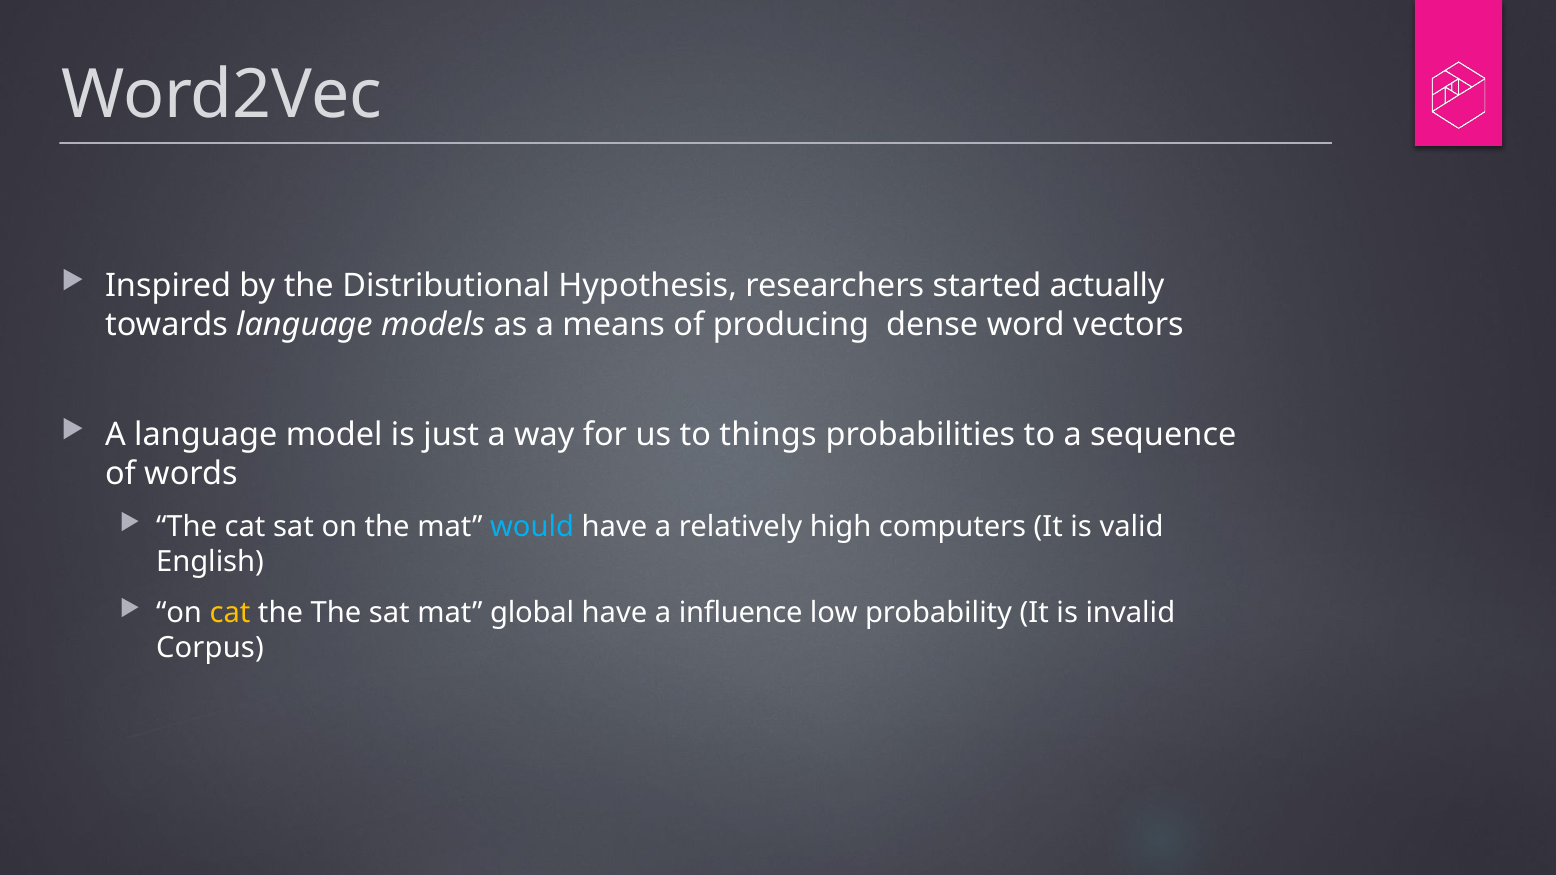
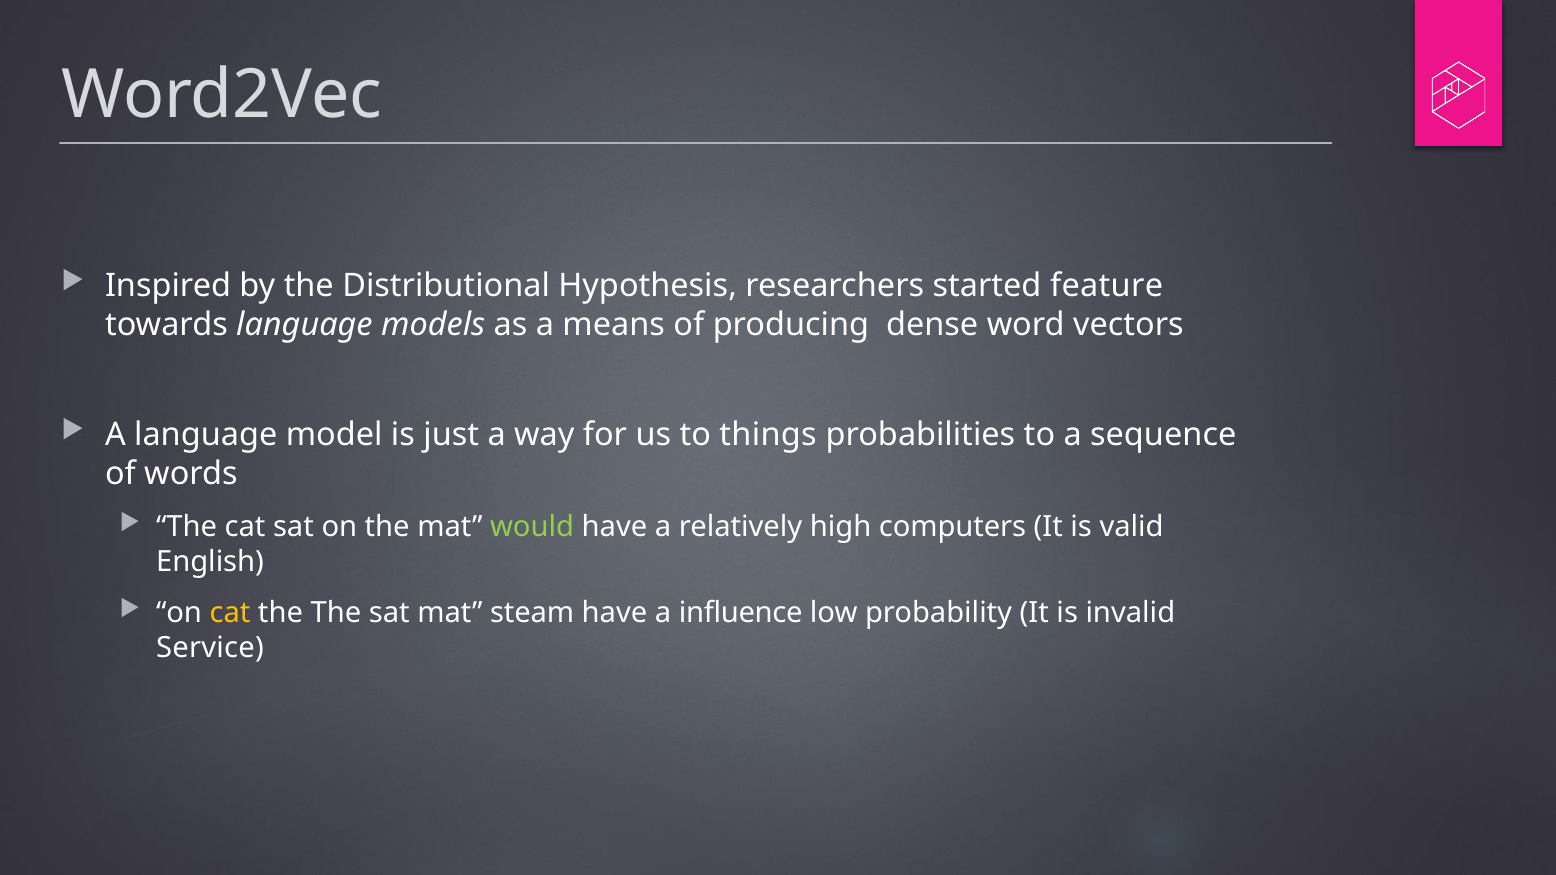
actually: actually -> feature (1107, 286)
would colour: light blue -> light green (532, 527)
global: global -> steam (532, 613)
Corpus: Corpus -> Service (210, 648)
